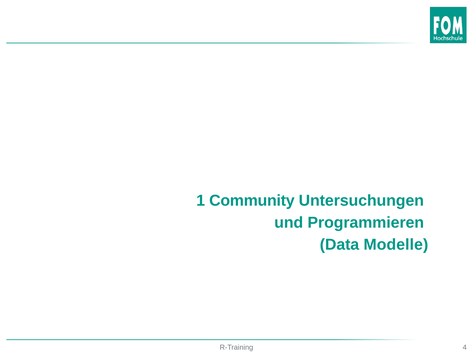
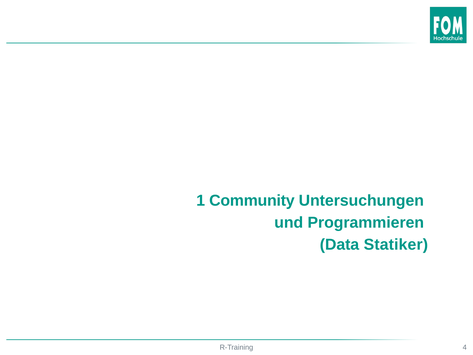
Modelle: Modelle -> Statiker (396, 245)
